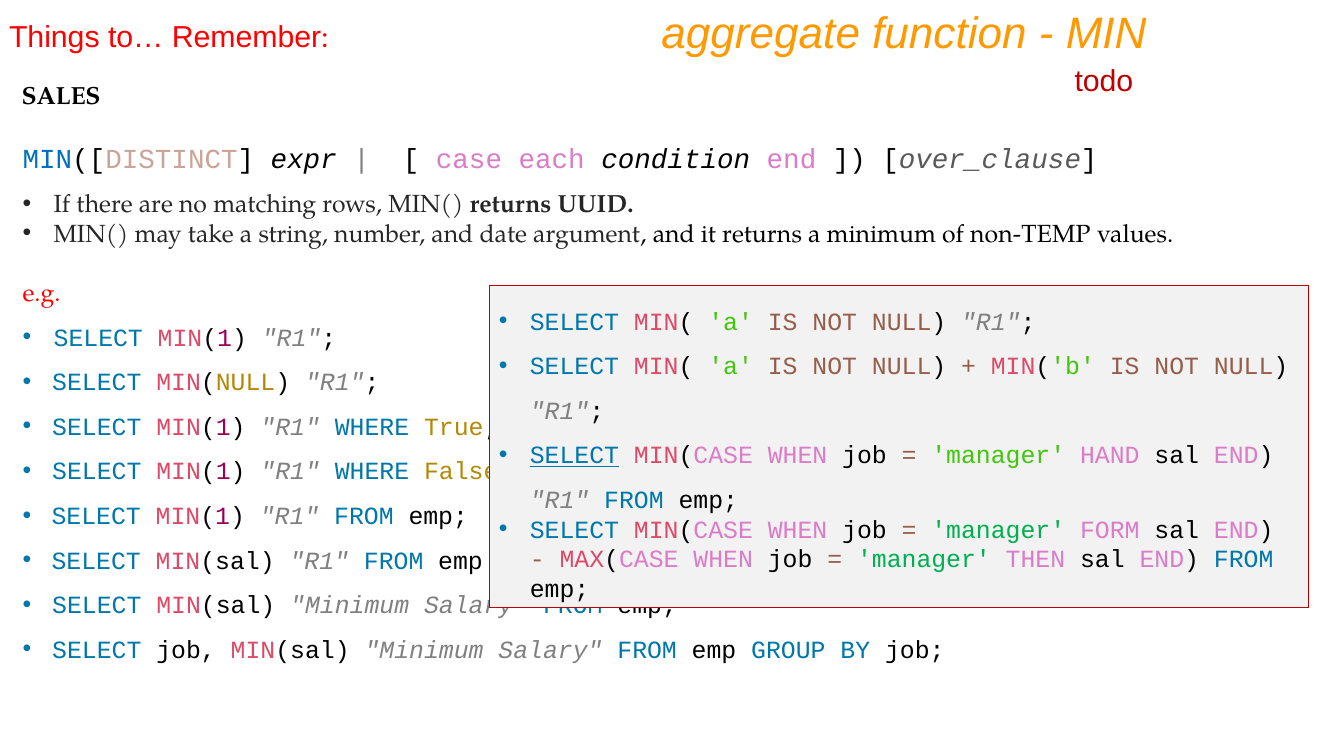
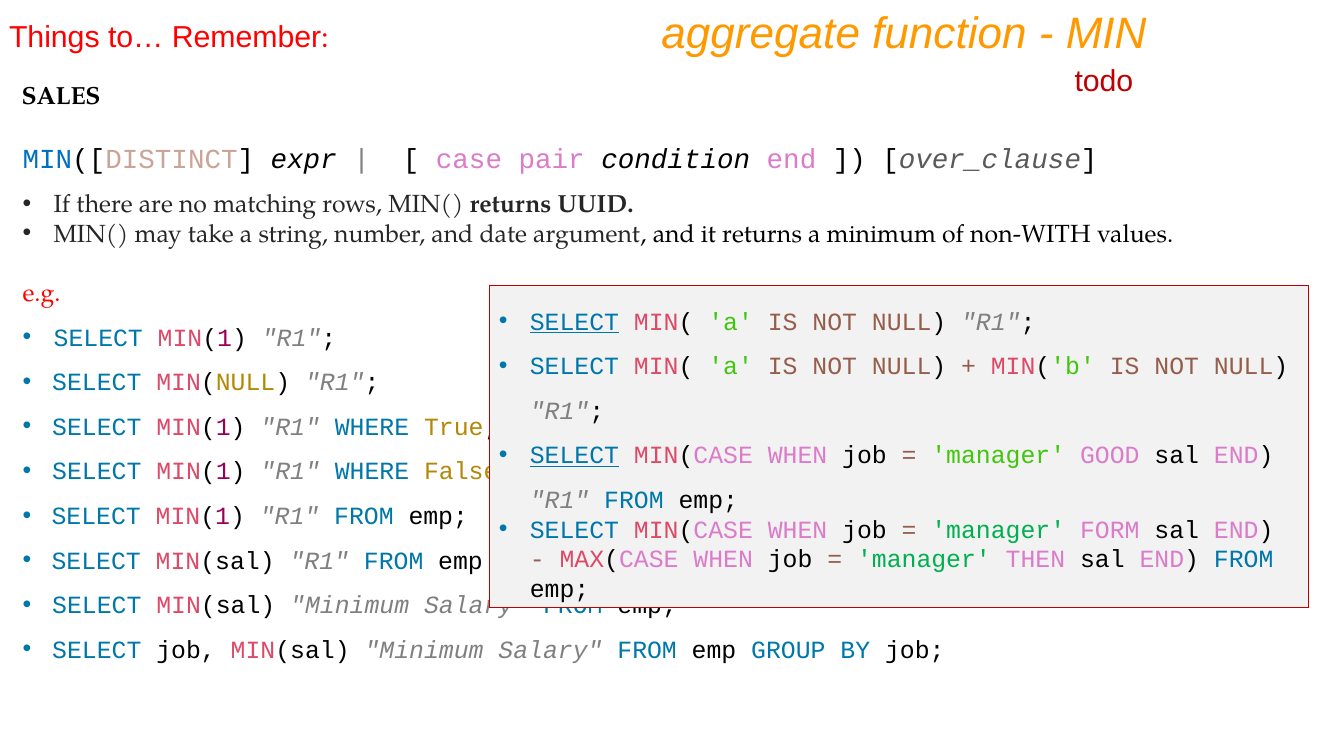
each: each -> pair (552, 160)
non-TEMP: non-TEMP -> non-WITH (1030, 234)
SELECT underline: none -> present (574, 322)
HAND: HAND -> GOOD (1110, 456)
